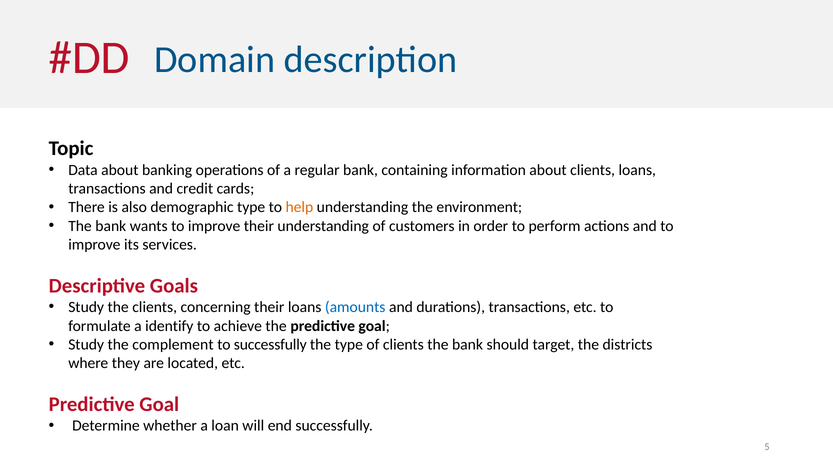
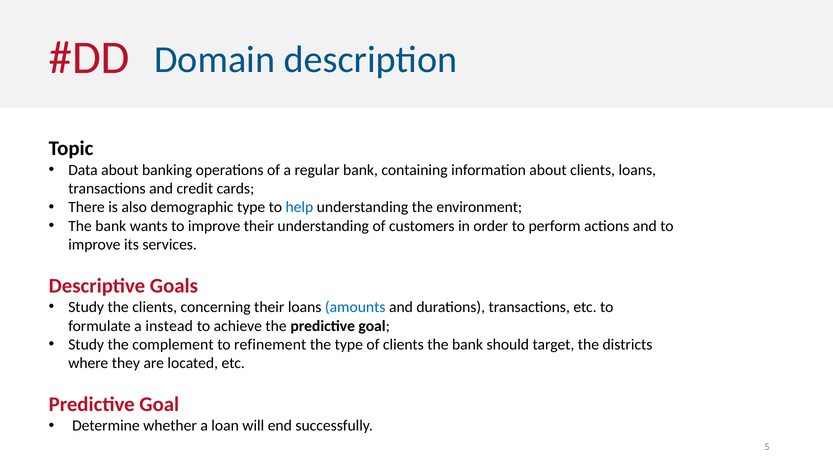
help colour: orange -> blue (299, 208)
identify: identify -> instead (169, 326)
to successfully: successfully -> refinement (270, 345)
